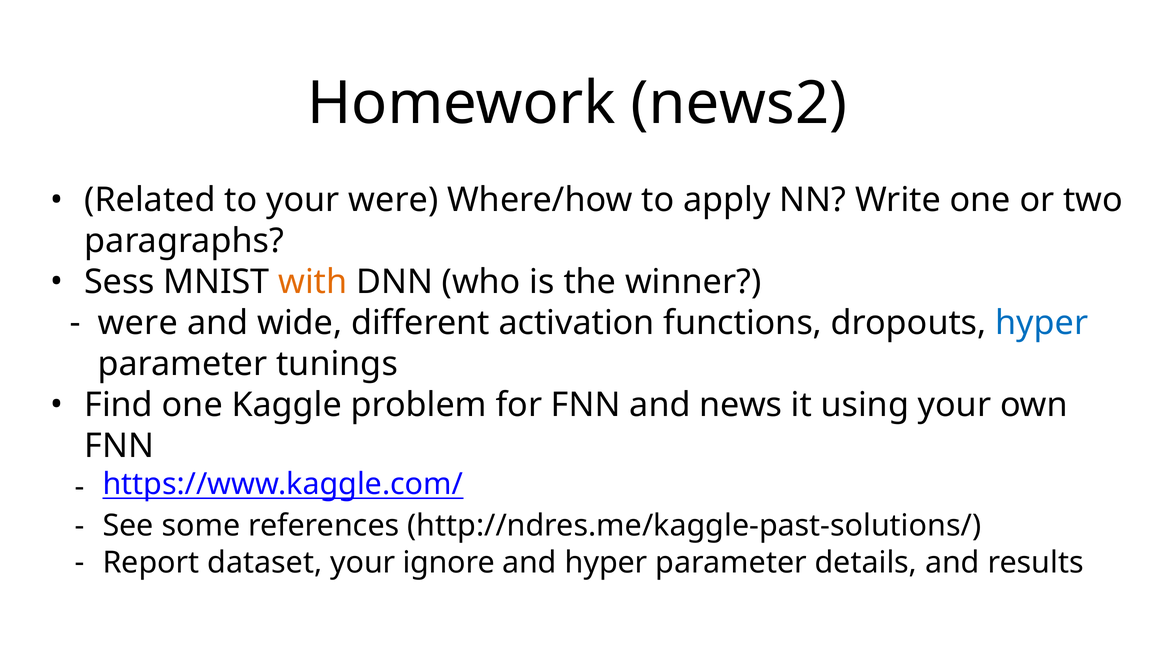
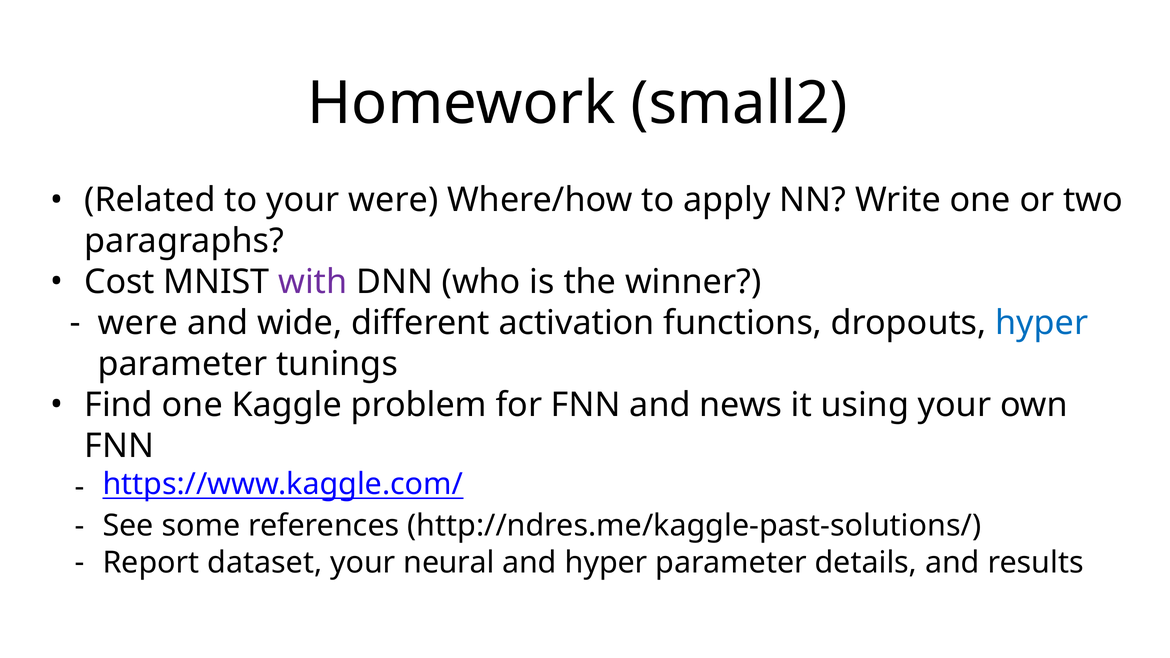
news2: news2 -> small2 (739, 104)
Sess: Sess -> Cost (120, 282)
with colour: orange -> purple (313, 282)
ignore: ignore -> neural (449, 563)
